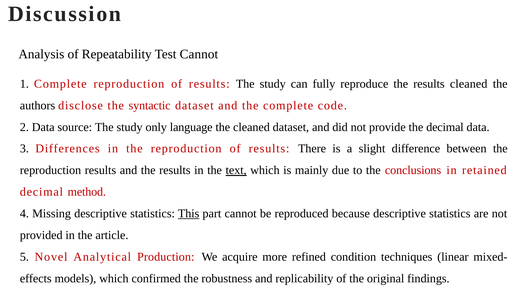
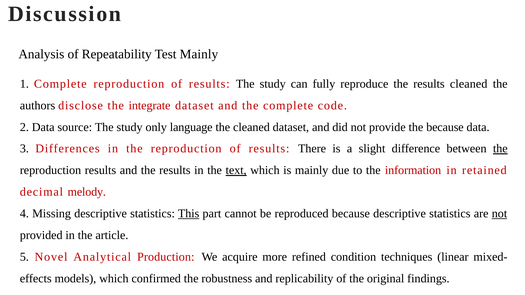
Test Cannot: Cannot -> Mainly (199, 54)
syntactic: syntactic -> integrate (150, 106)
the decimal: decimal -> because (445, 127)
the underline: none -> present (500, 149)
conclusions: conclusions -> information (413, 170)
method: method -> melody (87, 192)
not underline: none -> present (499, 214)
